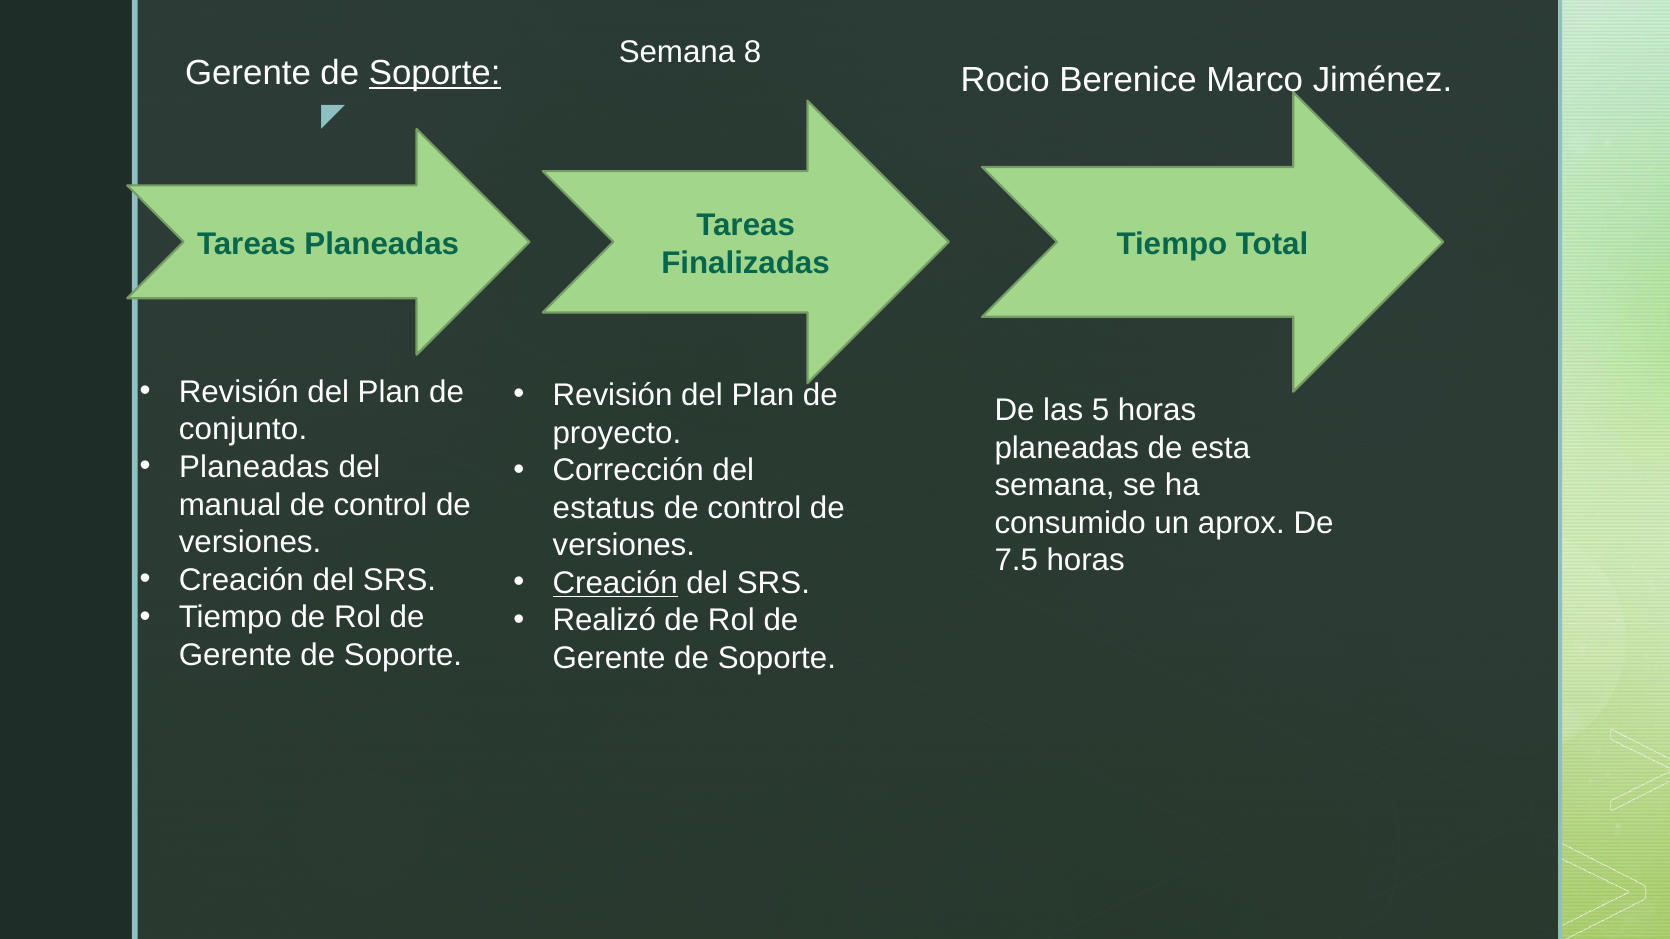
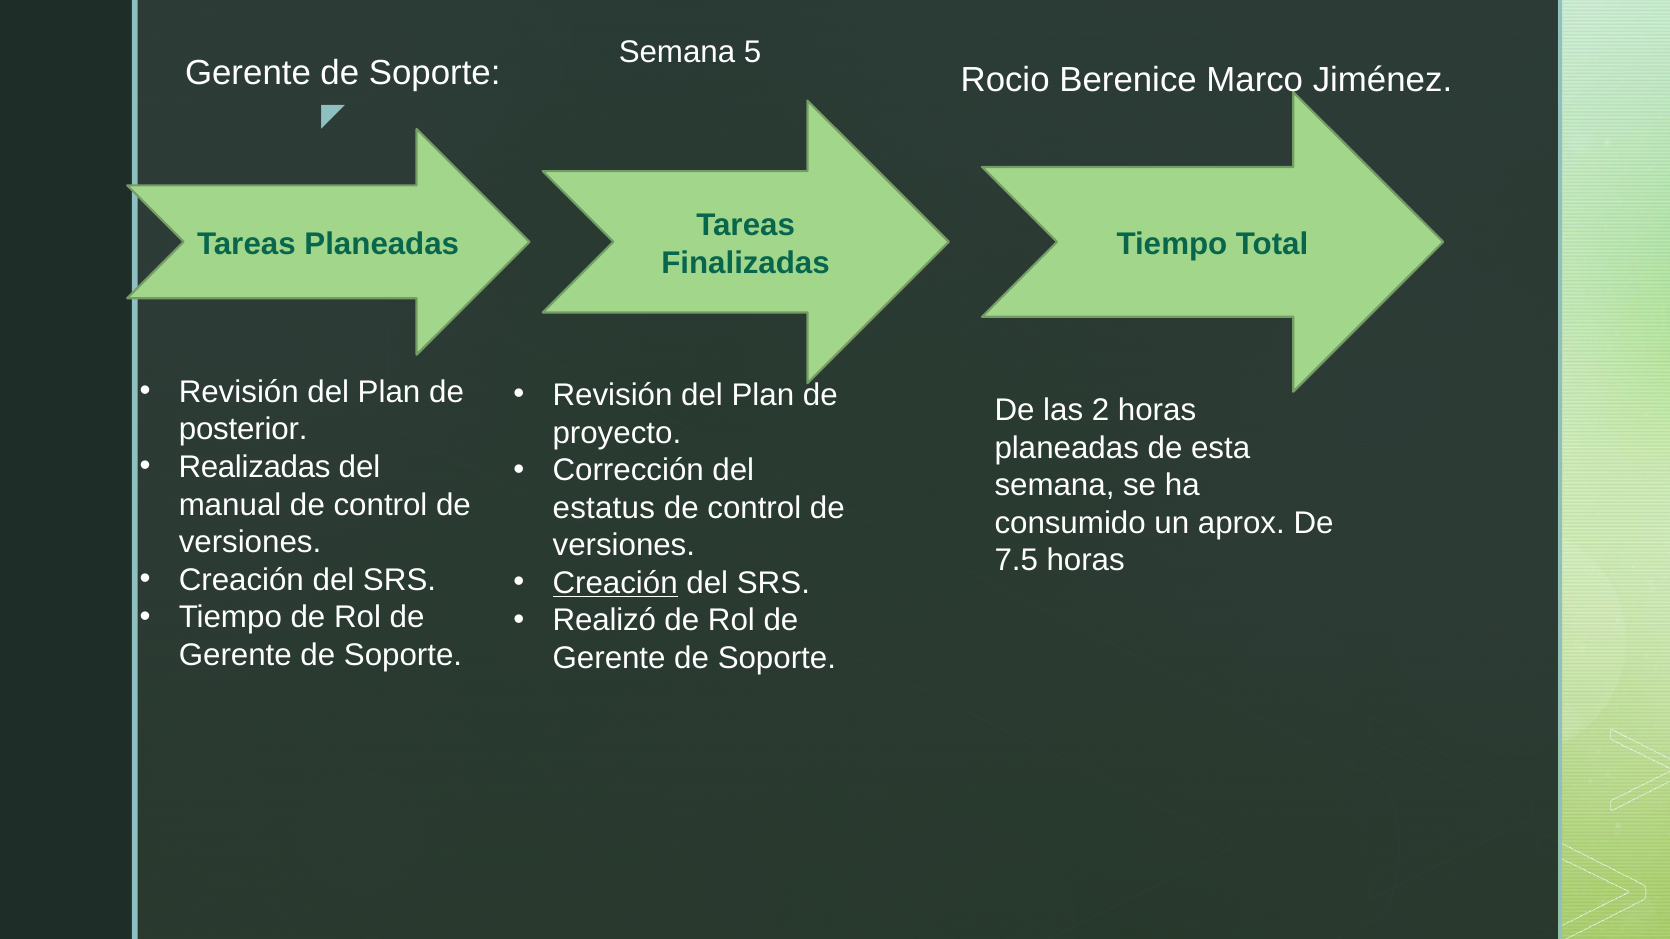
8: 8 -> 5 (753, 52)
Soporte underline: present -> none (435, 73)
5: 5 -> 2 (1100, 411)
conjunto: conjunto -> posterior (243, 430)
Planeadas: Planeadas -> Realizadas (255, 467)
